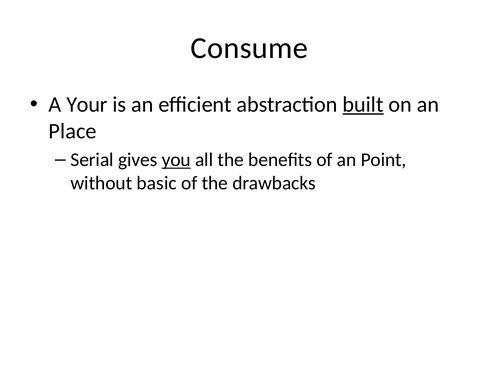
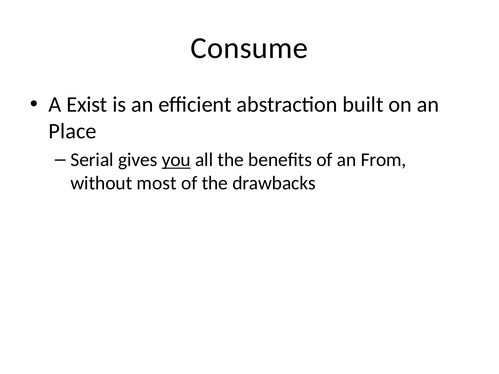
Your: Your -> Exist (87, 105)
built underline: present -> none (363, 105)
Point: Point -> From (384, 160)
basic: basic -> most (157, 183)
